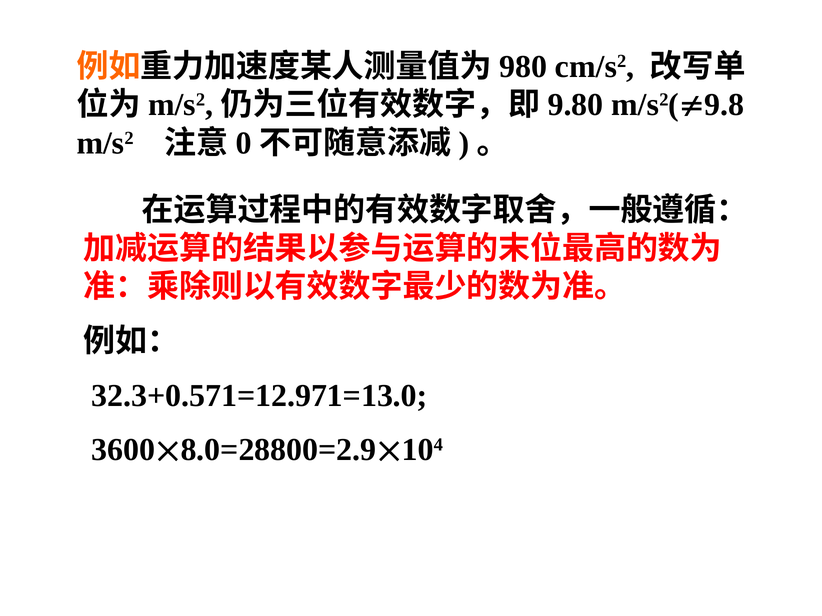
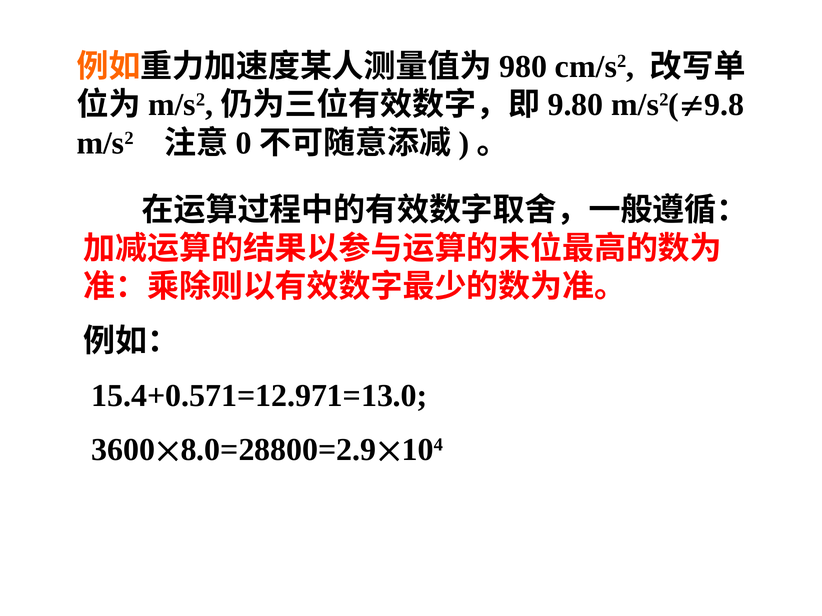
32.3+0.571=12.971=13.0: 32.3+0.571=12.971=13.0 -> 15.4+0.571=12.971=13.0 (259, 396)
